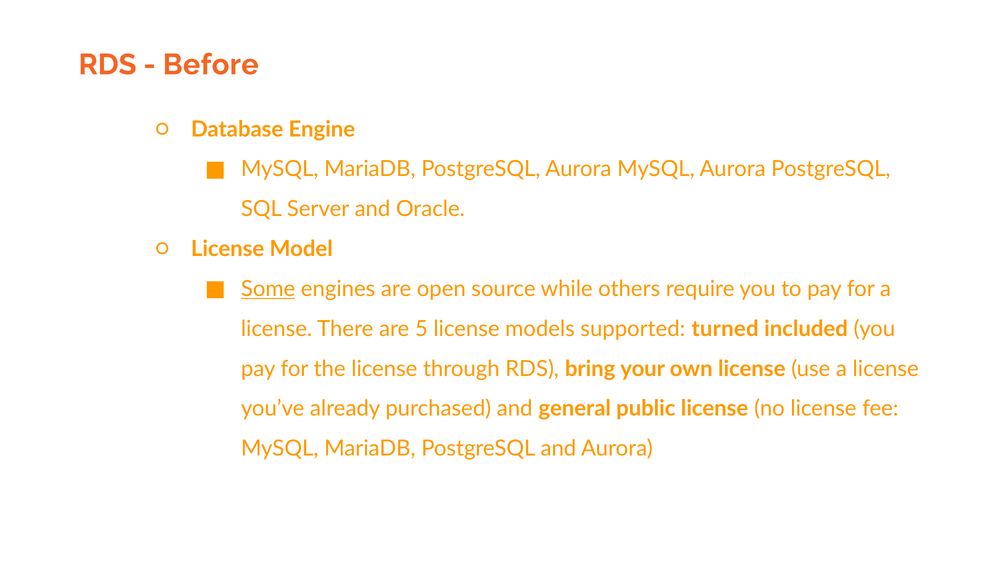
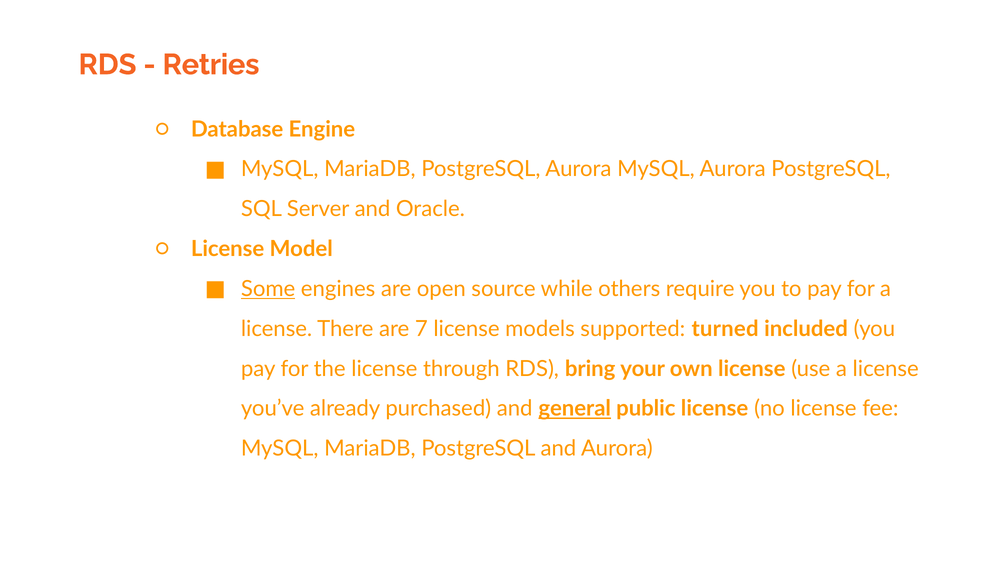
Before: Before -> Retries (211, 65)
5: 5 -> 7 (421, 329)
general underline: none -> present (575, 409)
